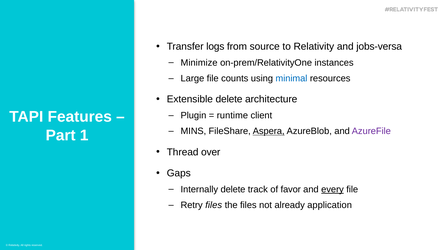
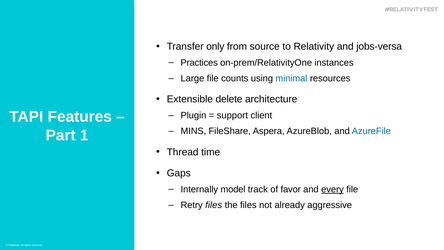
logs: logs -> only (215, 47)
Minimize: Minimize -> Practices (199, 63)
runtime: runtime -> support (232, 115)
Aspera underline: present -> none (269, 131)
AzureFile colour: purple -> blue (371, 131)
over: over -> time (211, 152)
Internally delete: delete -> model (233, 189)
application: application -> aggressive (330, 205)
